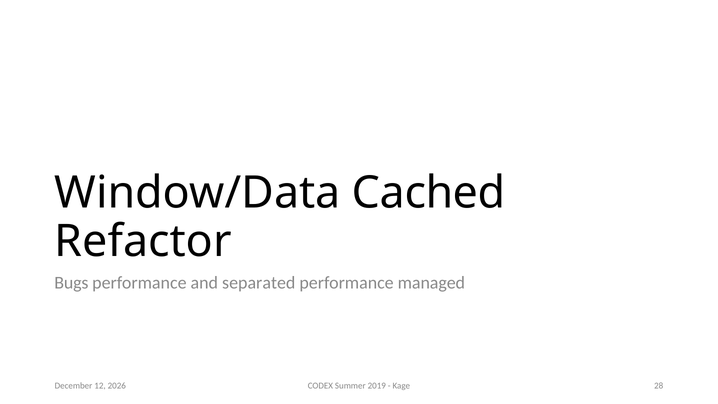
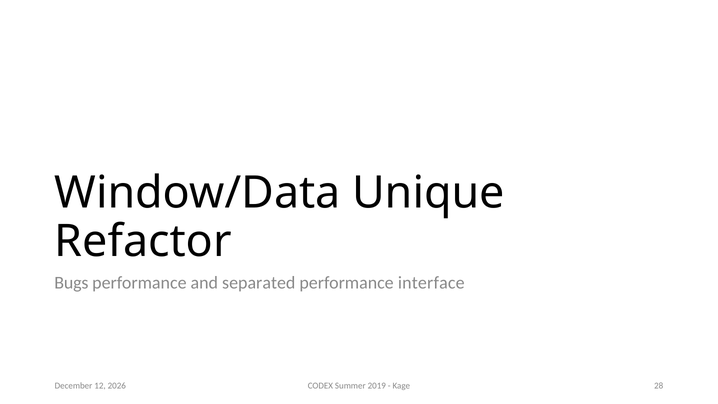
Cached: Cached -> Unique (428, 193)
managed: managed -> interface (431, 283)
